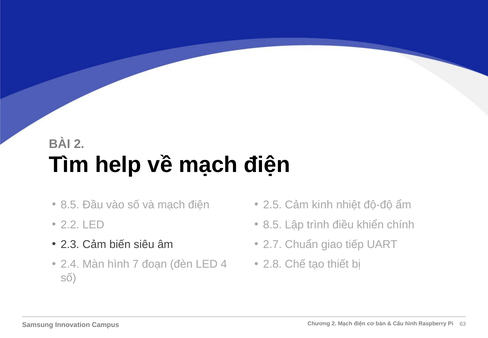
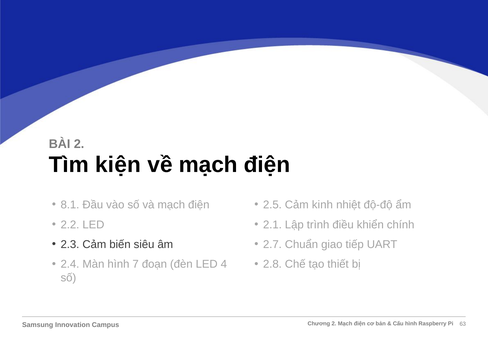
help: help -> kiện (118, 165)
8.5: 8.5 -> 8.1 (70, 205)
8.5: 8.5 -> 2.1 (272, 225)
